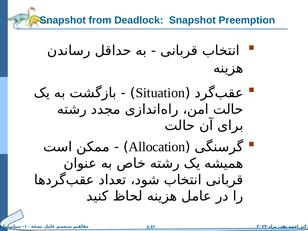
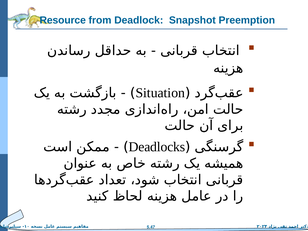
Snapshot: Snapshot -> Resource (63, 20)
Allocation: Allocation -> Deadlocks (157, 147)
